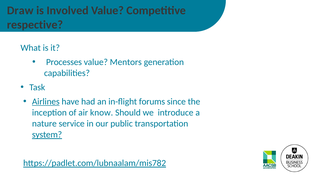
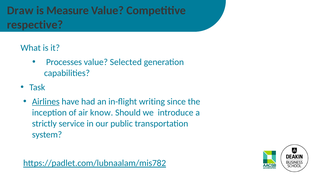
Involved: Involved -> Measure (68, 11)
Mentors: Mentors -> Selected (126, 62)
forums: forums -> writing (152, 101)
nature: nature -> strictly (44, 123)
system underline: present -> none (47, 134)
